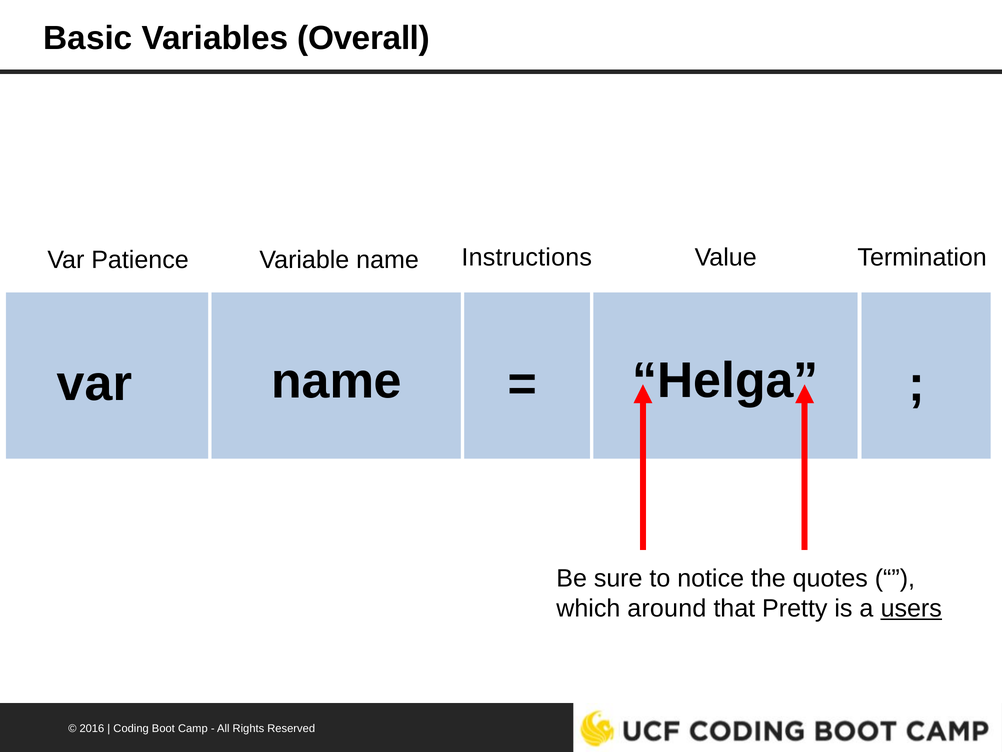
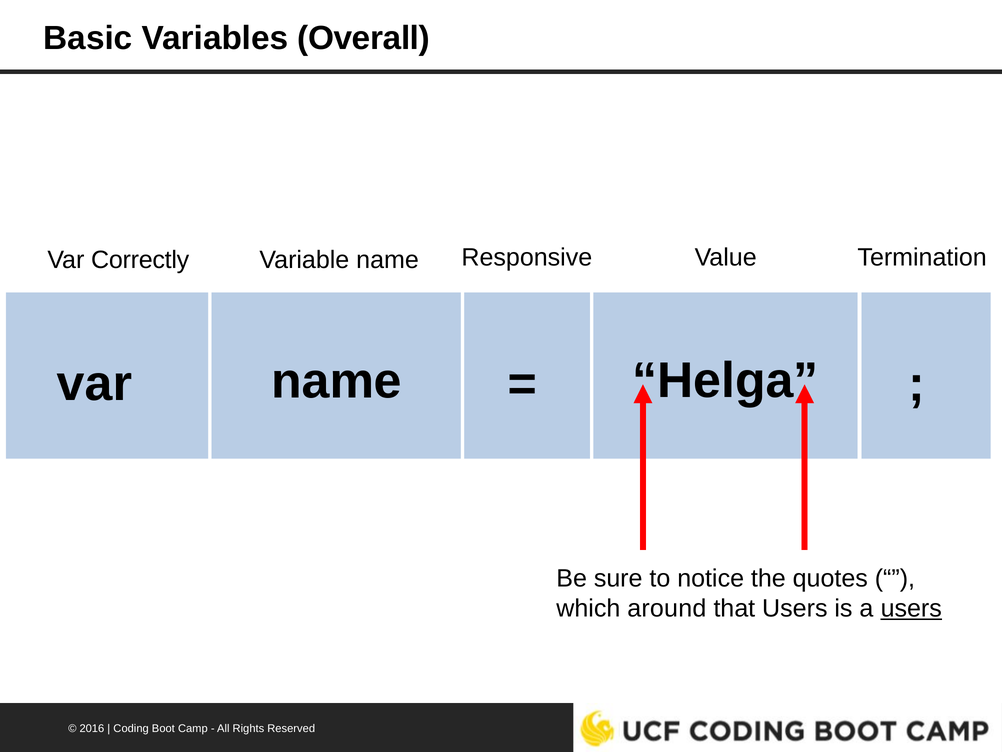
Patience: Patience -> Correctly (140, 260)
Instructions: Instructions -> Responsive (527, 257)
that Pretty: Pretty -> Users (795, 608)
